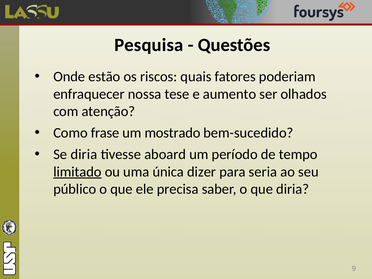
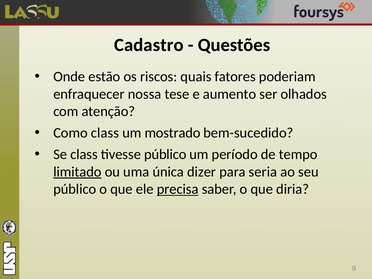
Pesquisa: Pesquisa -> Cadastro (149, 45)
Como frase: frase -> class (105, 133)
Se diria: diria -> class (84, 154)
tivesse aboard: aboard -> público (165, 154)
precisa underline: none -> present (178, 189)
